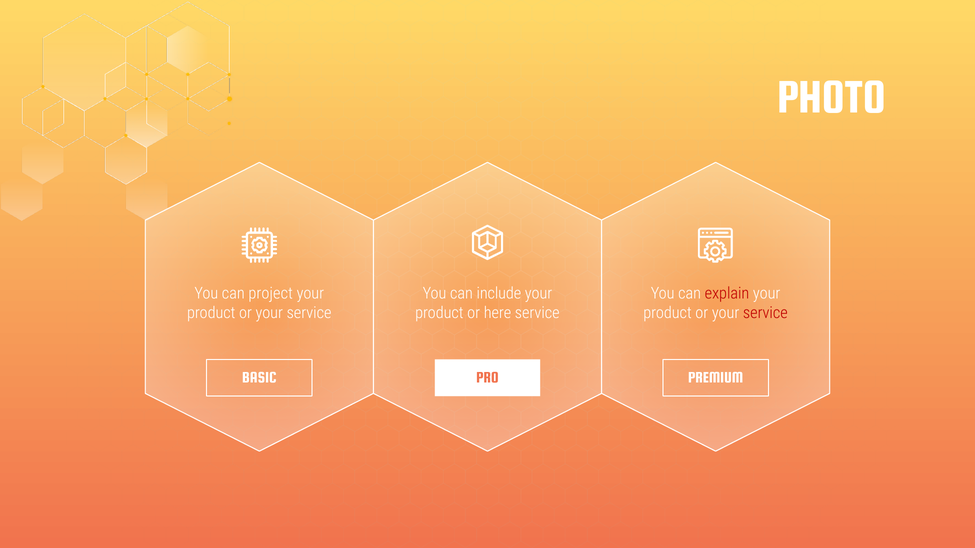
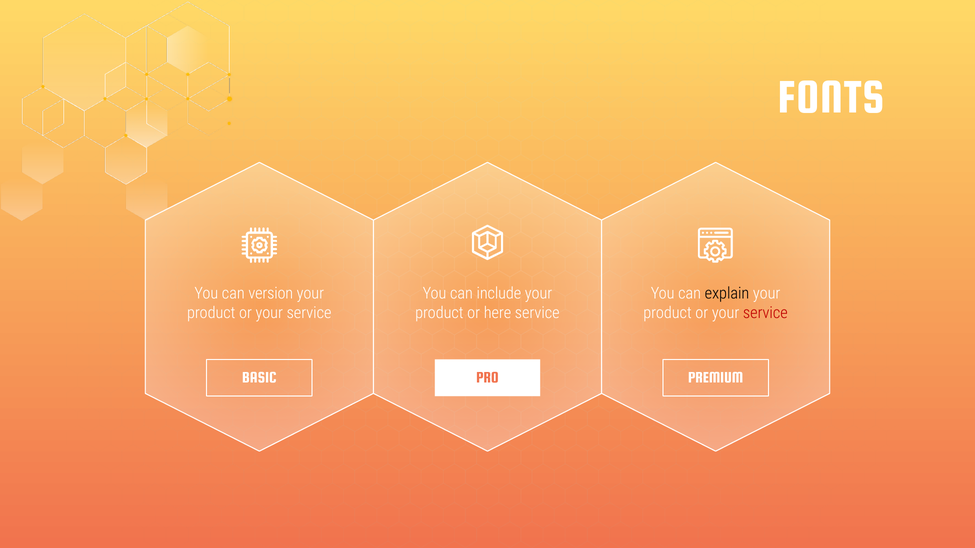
PHOTO: PHOTO -> FONTS (831, 97)
project: project -> version (271, 294)
explain colour: red -> black (727, 294)
